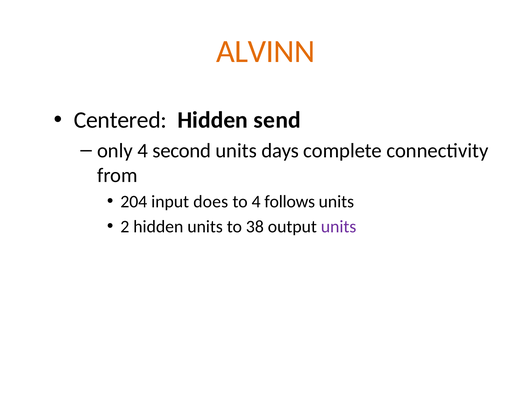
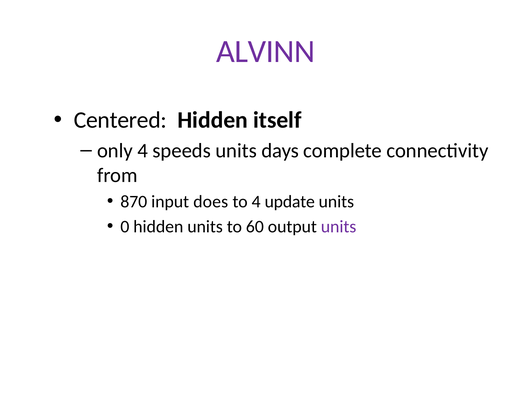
ALVINN colour: orange -> purple (266, 51)
send: send -> itself (277, 120)
second: second -> speeds (182, 151)
204: 204 -> 870 (134, 202)
follows: follows -> update (290, 202)
2: 2 -> 0 (125, 227)
38: 38 -> 60 (255, 227)
